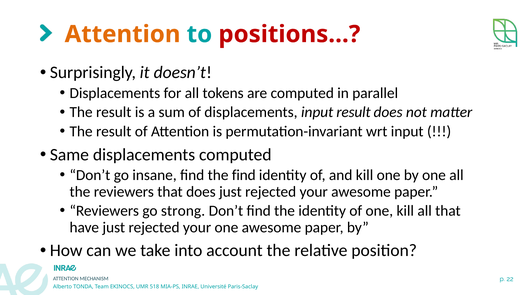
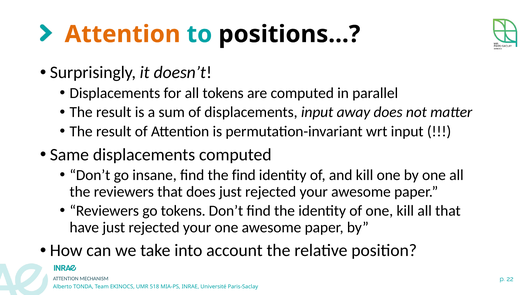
positions… colour: red -> black (289, 34)
input result: result -> away (353, 112)
go strong: strong -> tokens (183, 211)
